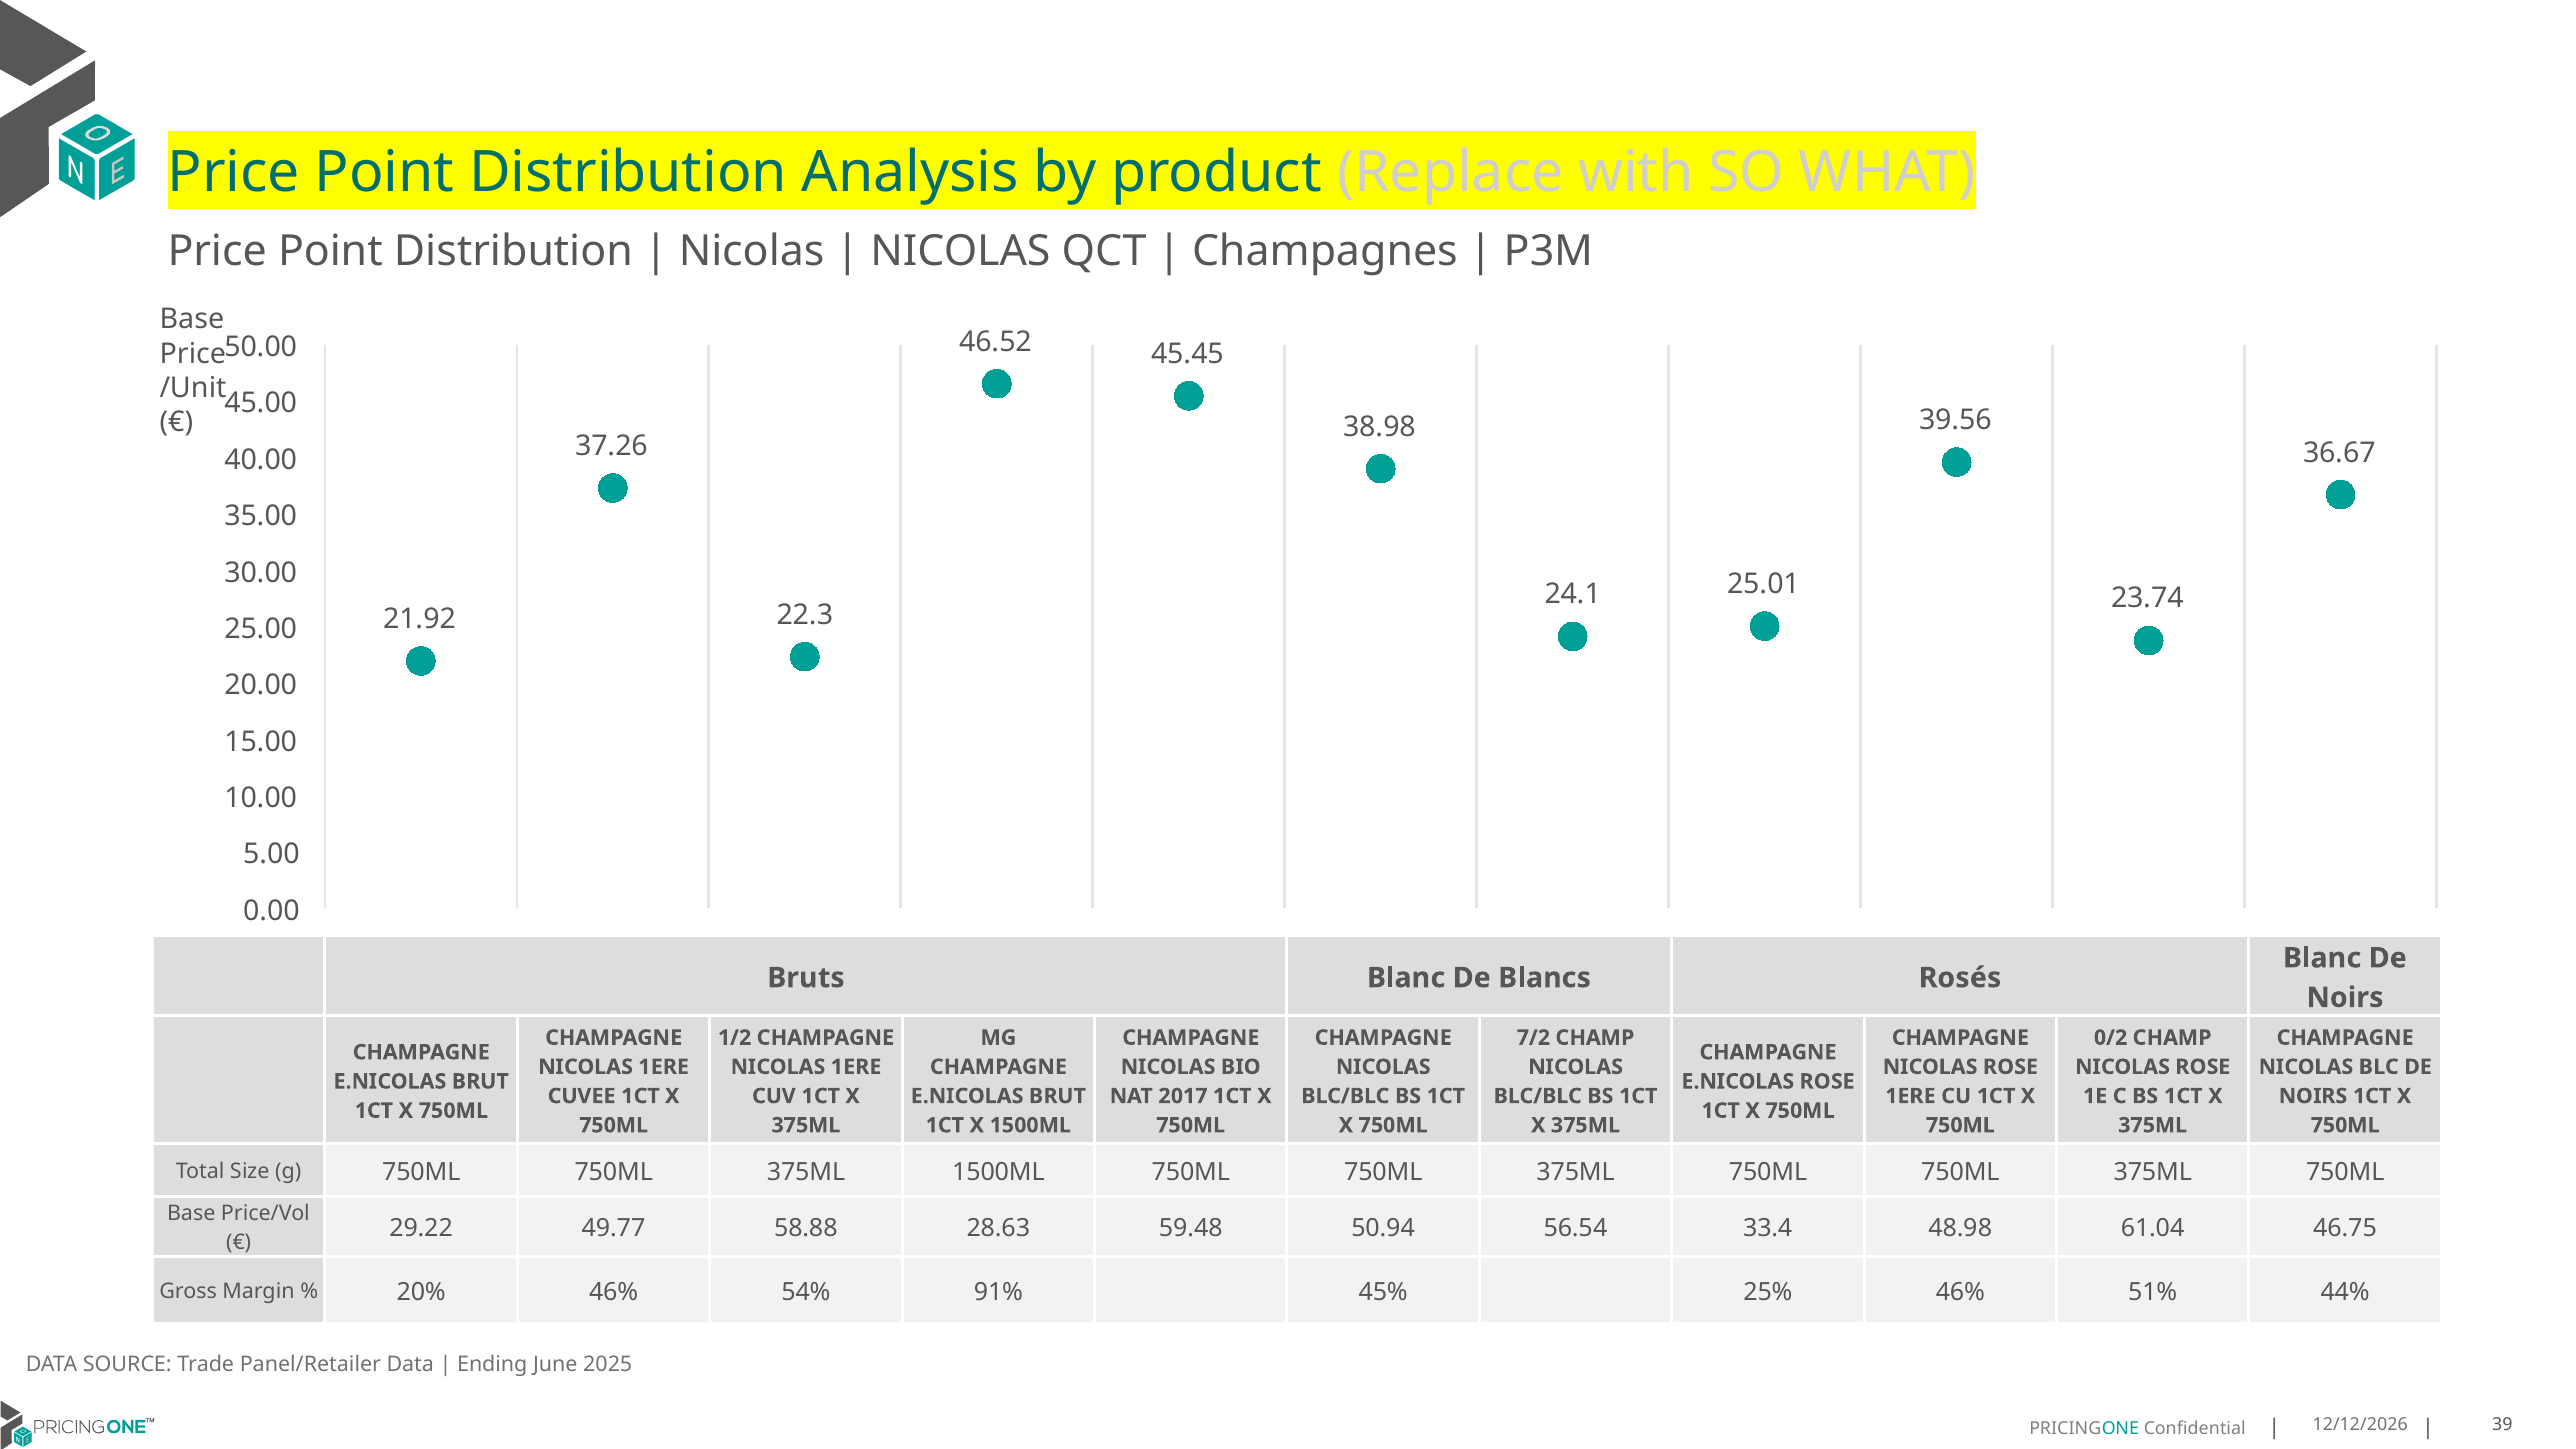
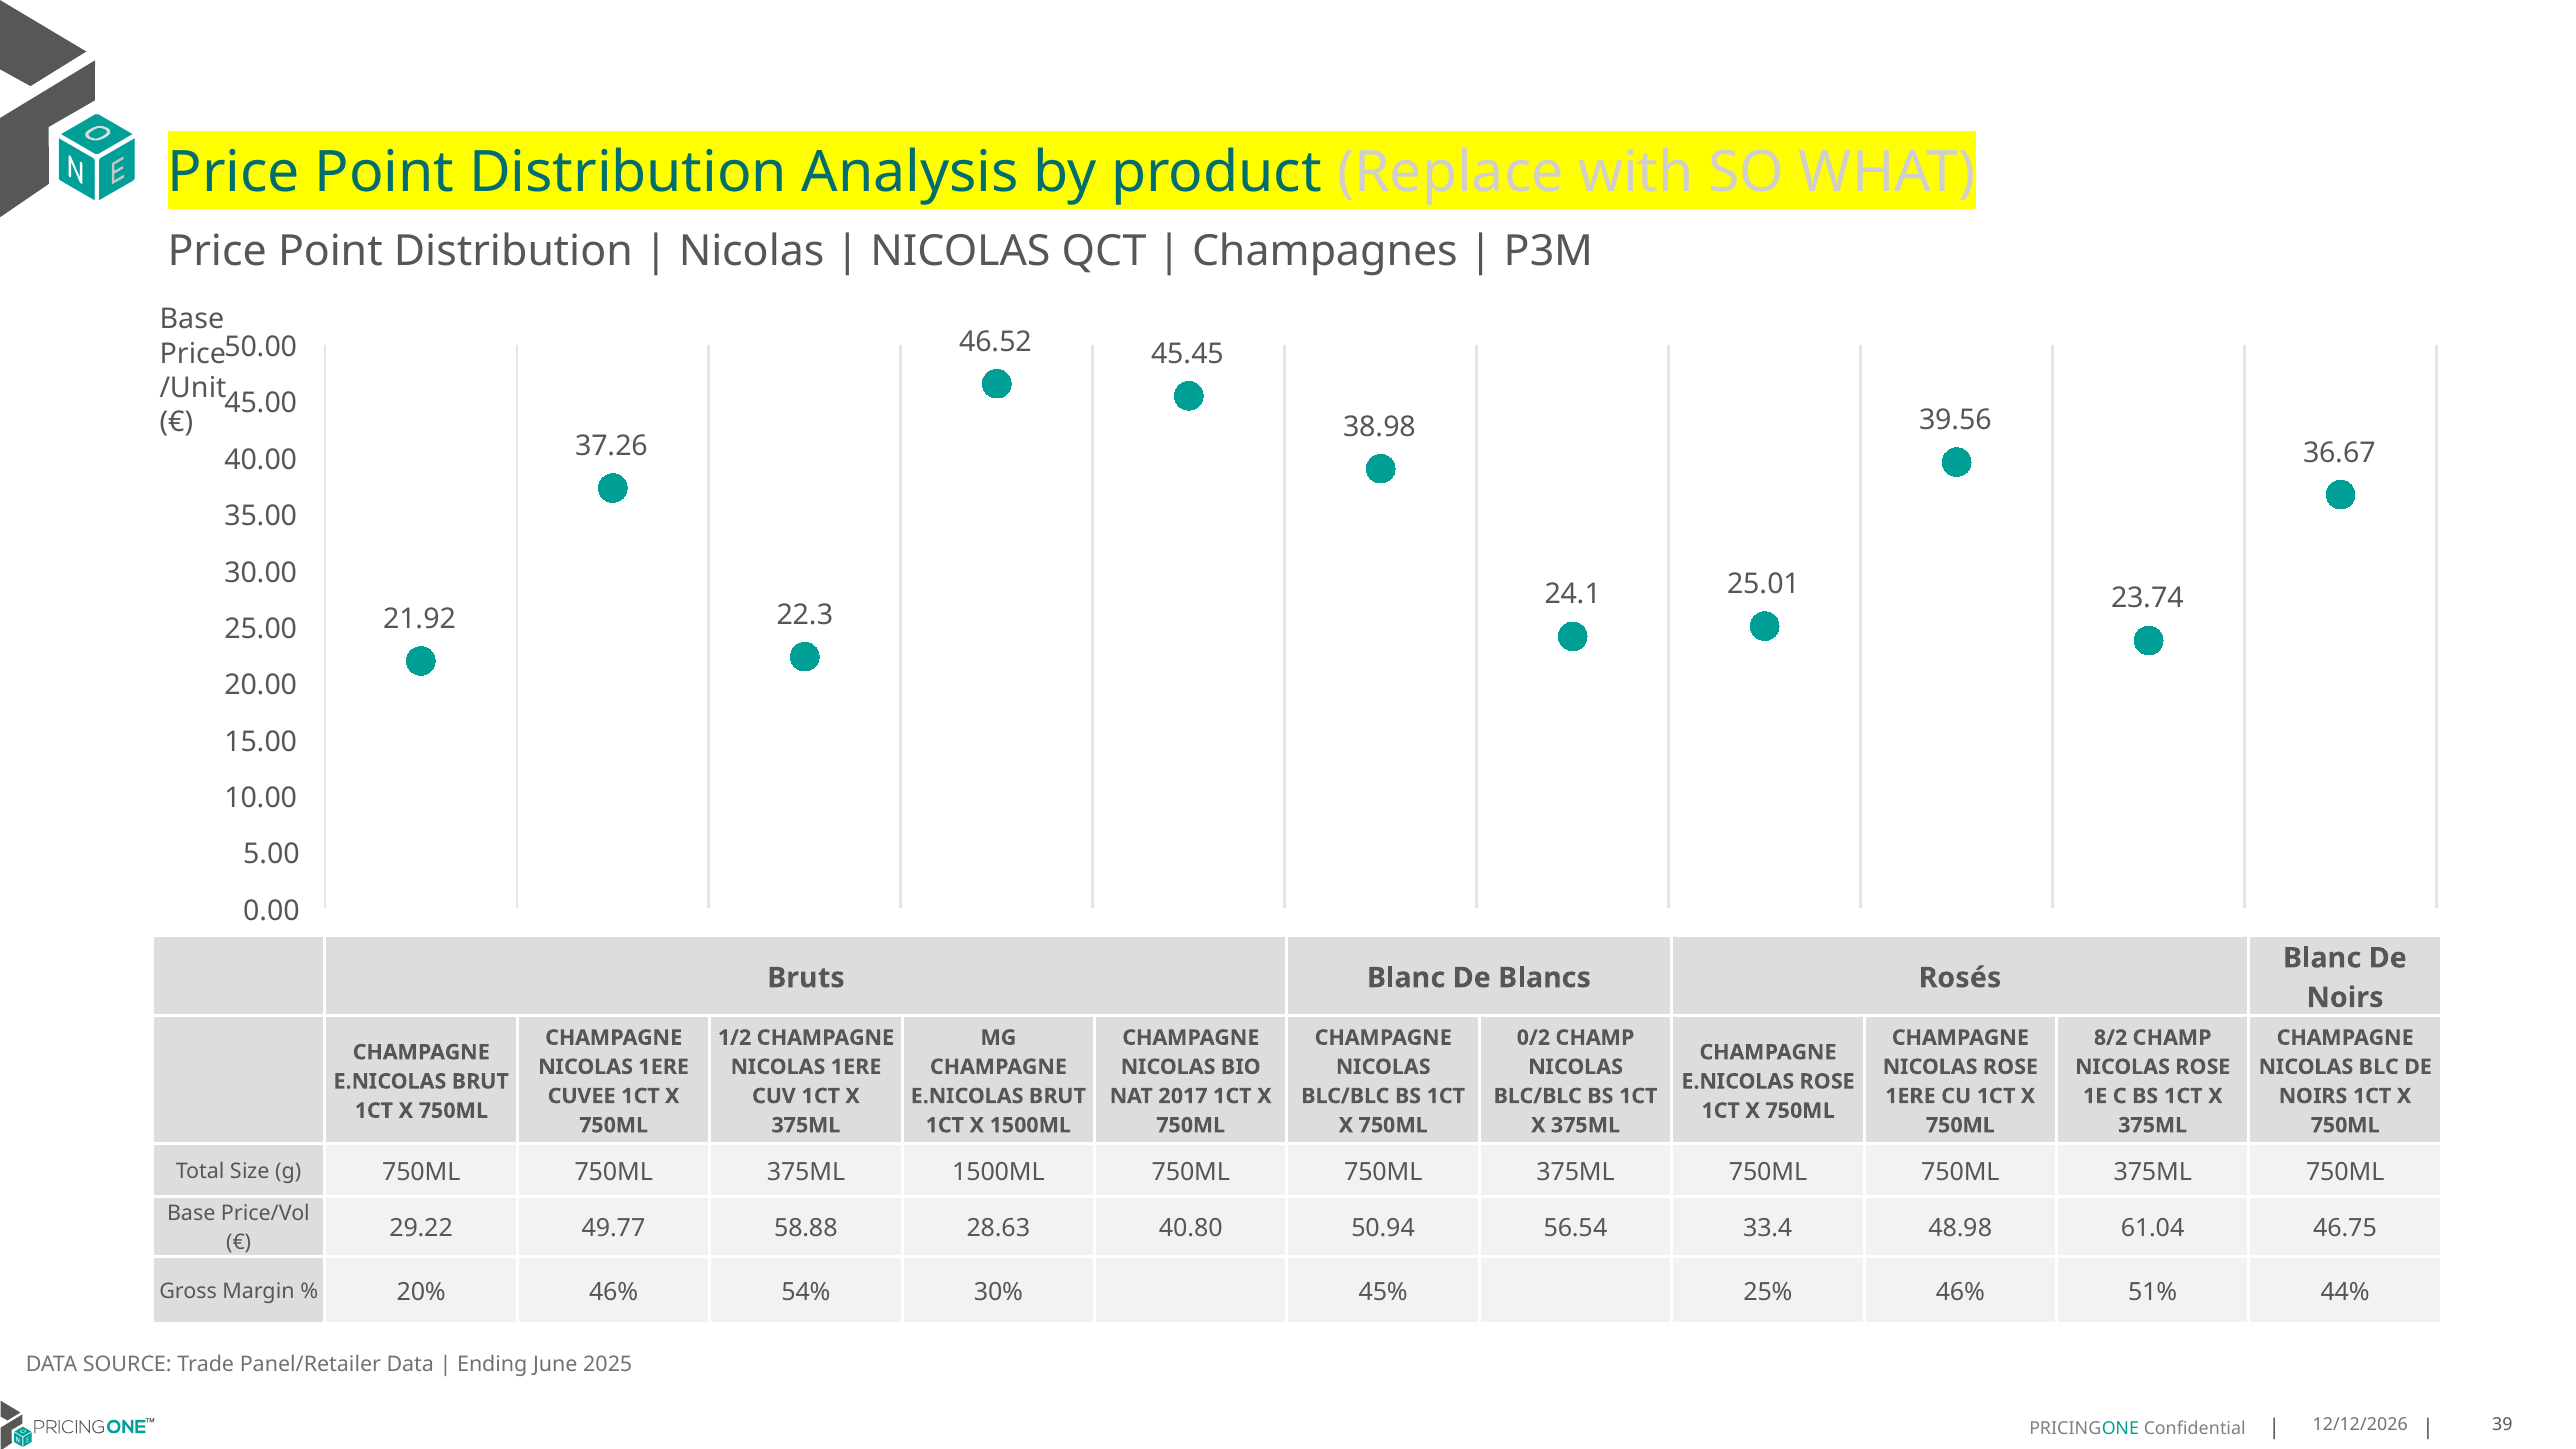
7/2: 7/2 -> 0/2 (1533, 1038)
0/2: 0/2 -> 8/2 (2111, 1038)
59.48: 59.48 -> 40.80 (1191, 1228)
91%: 91% -> 30% (998, 1292)
